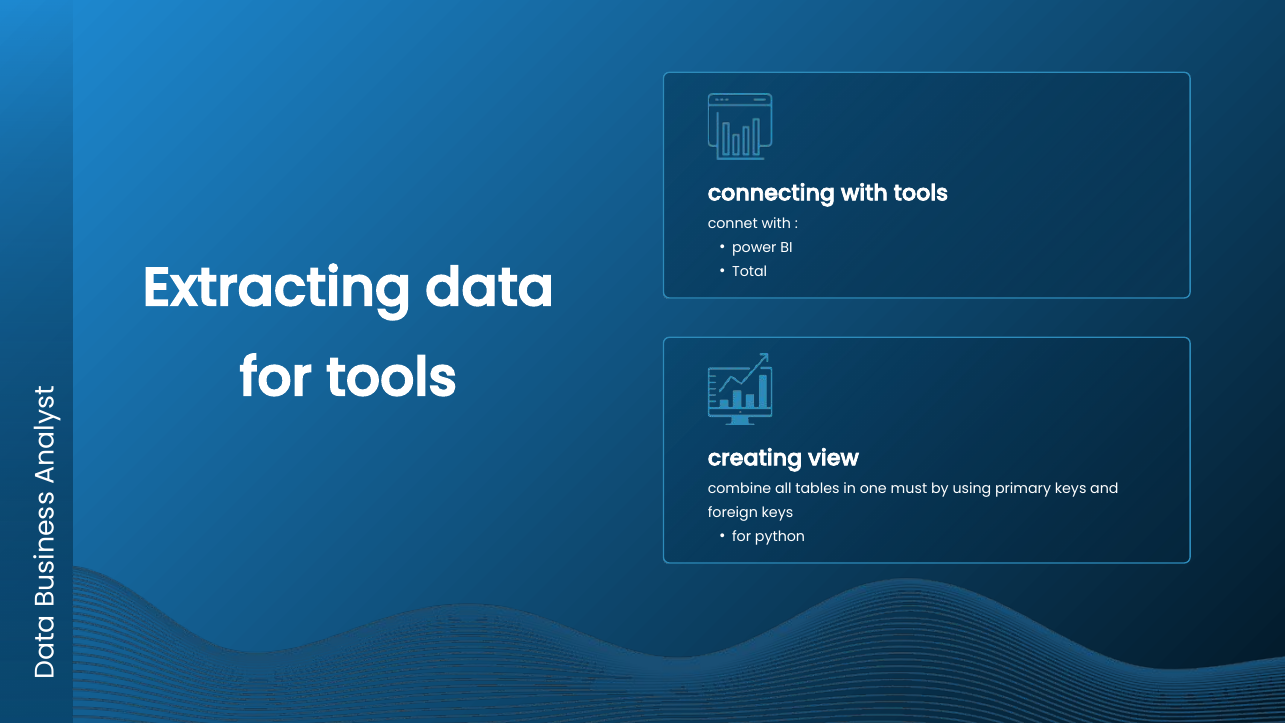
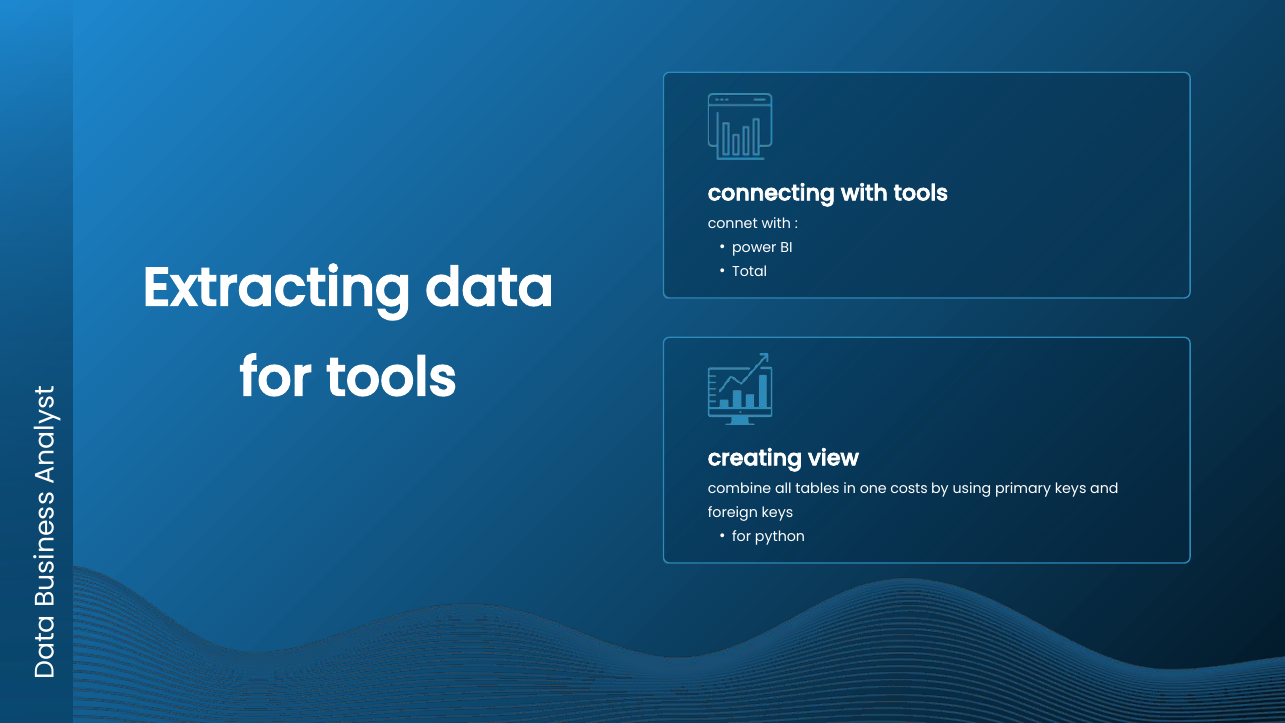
must: must -> costs (909, 489)
